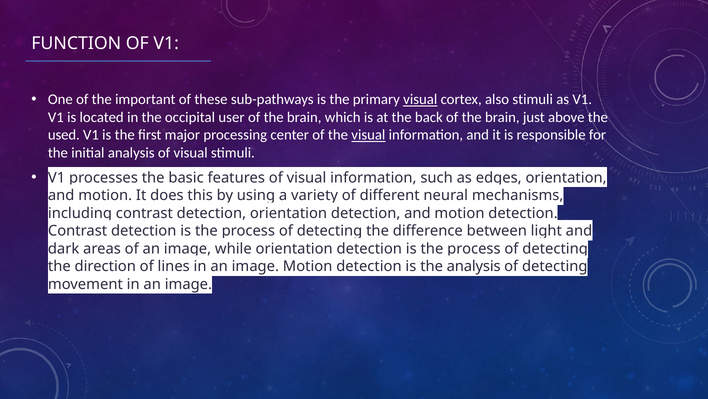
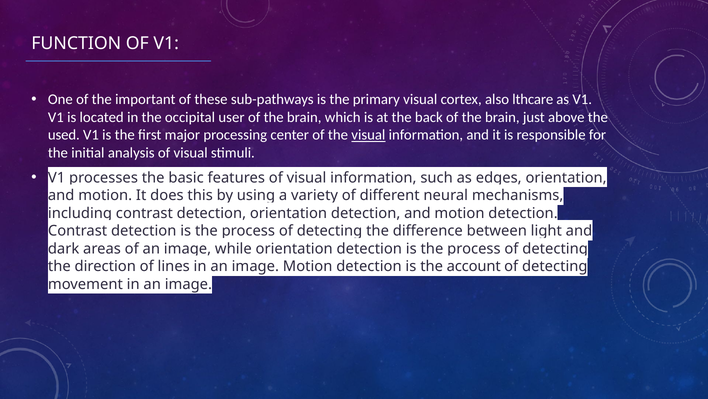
visual underline: present -> none (420, 99)
also stimuli: stimuli -> lthcare (533, 99)
the analysis: analysis -> account (474, 266)
